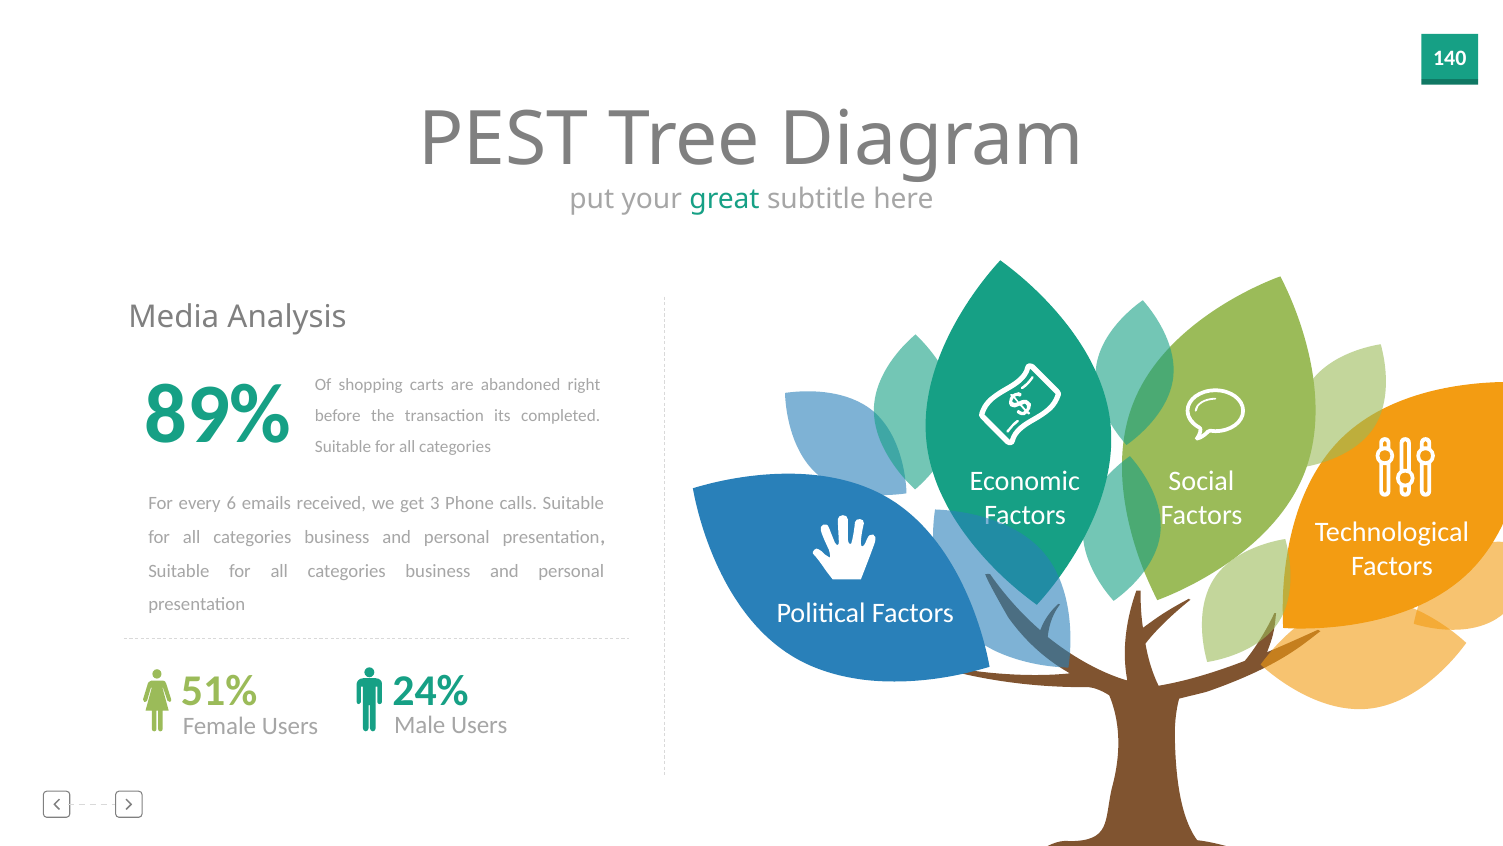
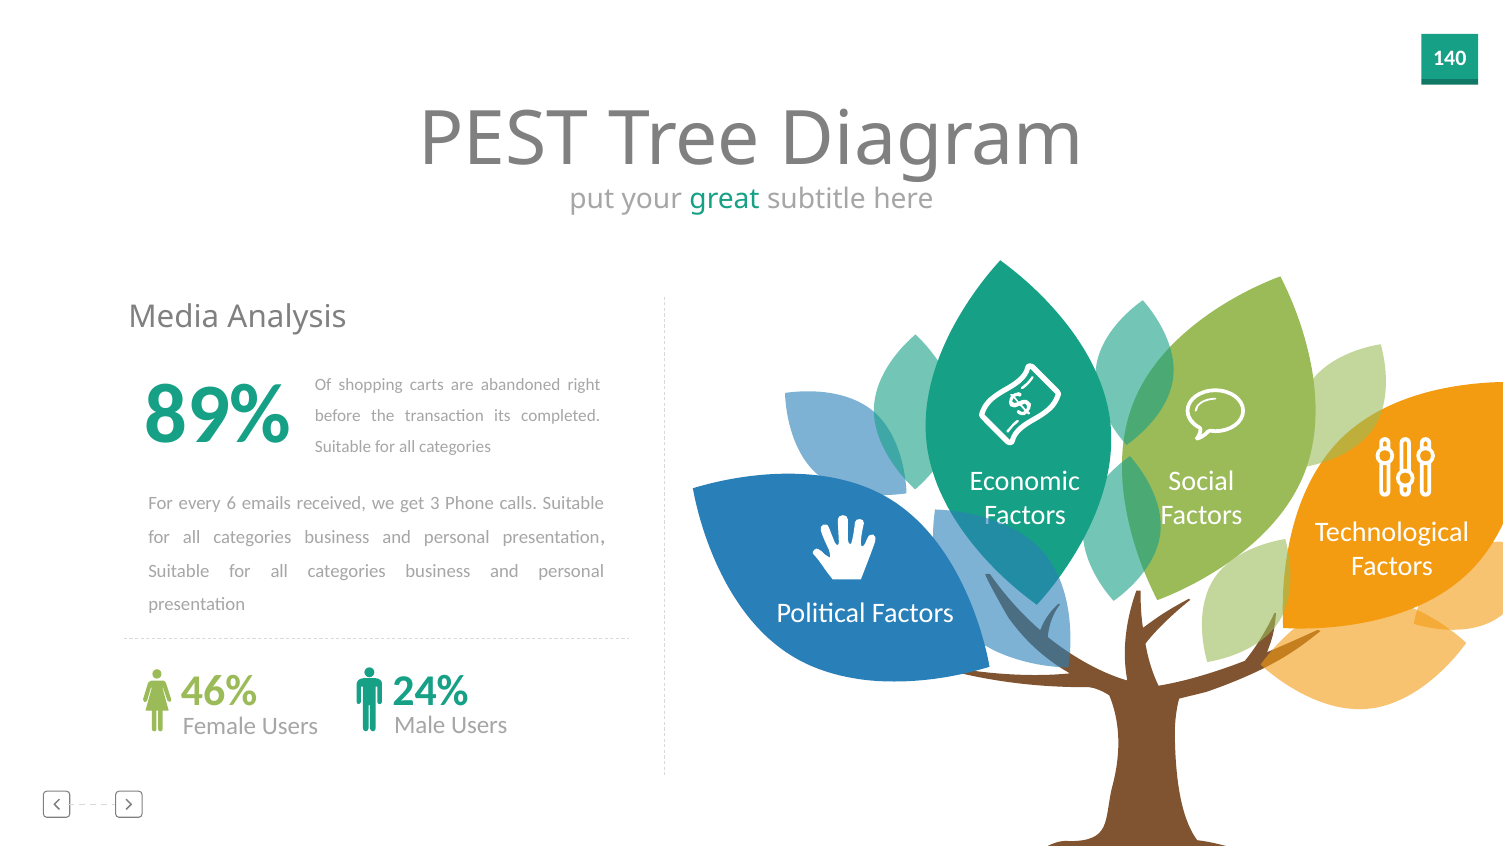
51%: 51% -> 46% (219, 691)
